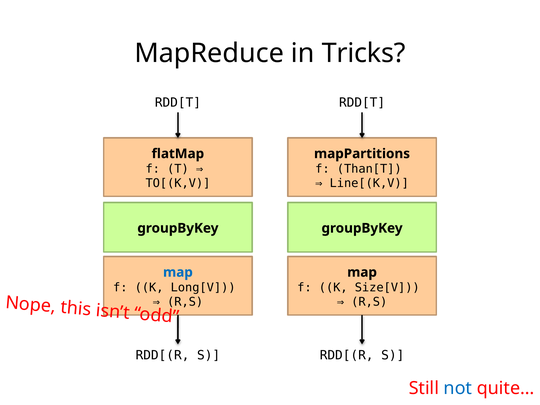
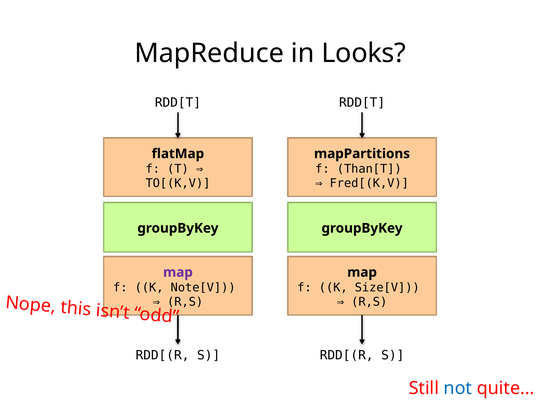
Tricks: Tricks -> Looks (364, 53)
Line[(K,V: Line[(K,V -> Fred[(K,V (369, 183)
map colour: blue -> purple (178, 272)
Long[V: Long[V -> Note[V (203, 287)
